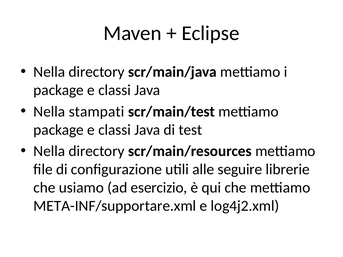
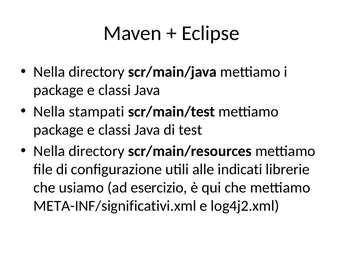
seguire: seguire -> indicati (240, 170)
META-INF/supportare.xml: META-INF/supportare.xml -> META-INF/significativi.xml (115, 206)
